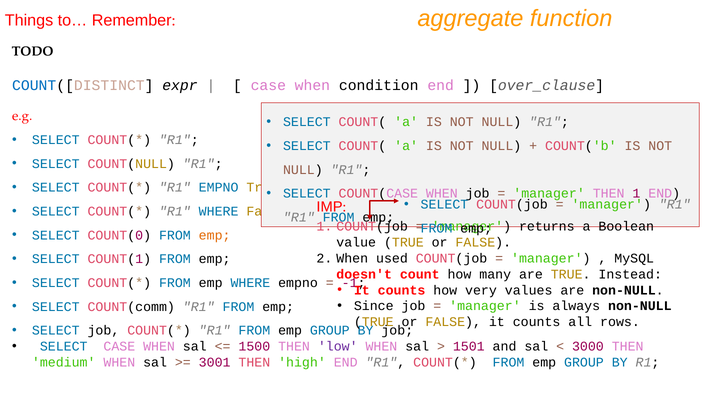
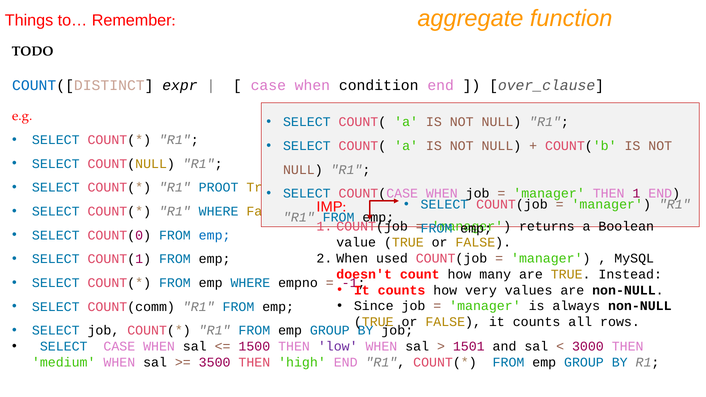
R1 EMPNO: EMPNO -> PROOT (219, 188)
emp colour: orange -> blue (215, 235)
3001: 3001 -> 3500 (215, 362)
